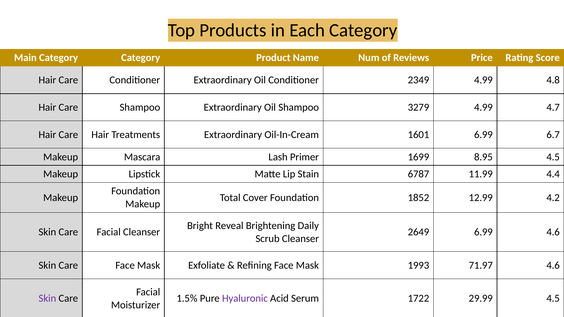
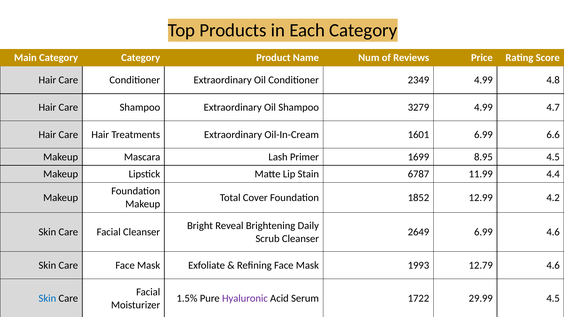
6.7: 6.7 -> 6.6 (553, 135)
71.97: 71.97 -> 12.79 (481, 266)
Skin colour: purple -> blue (47, 299)
